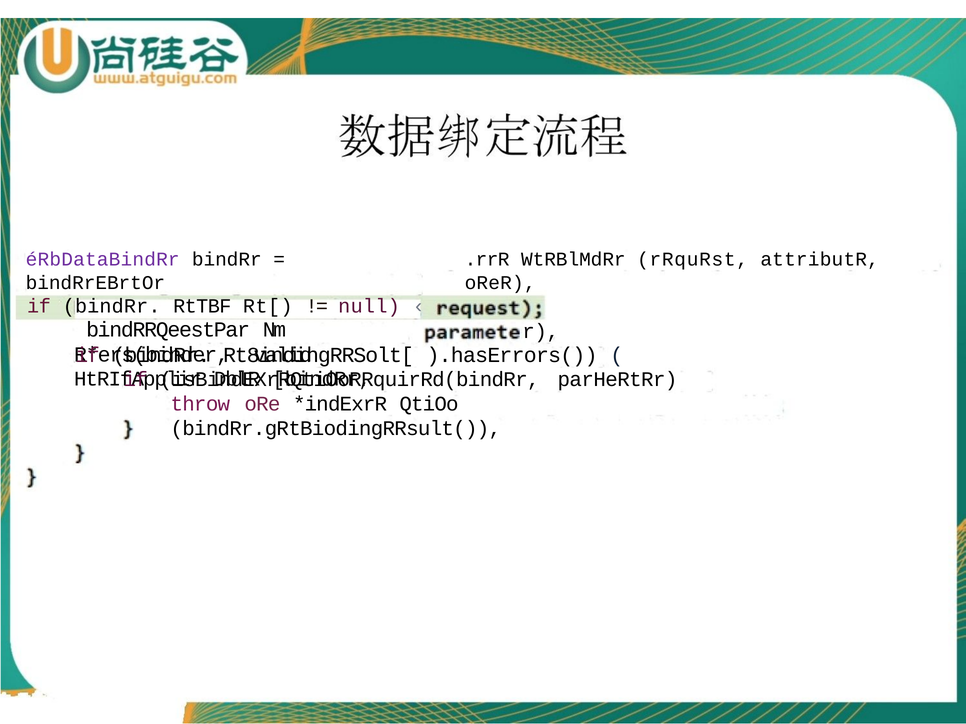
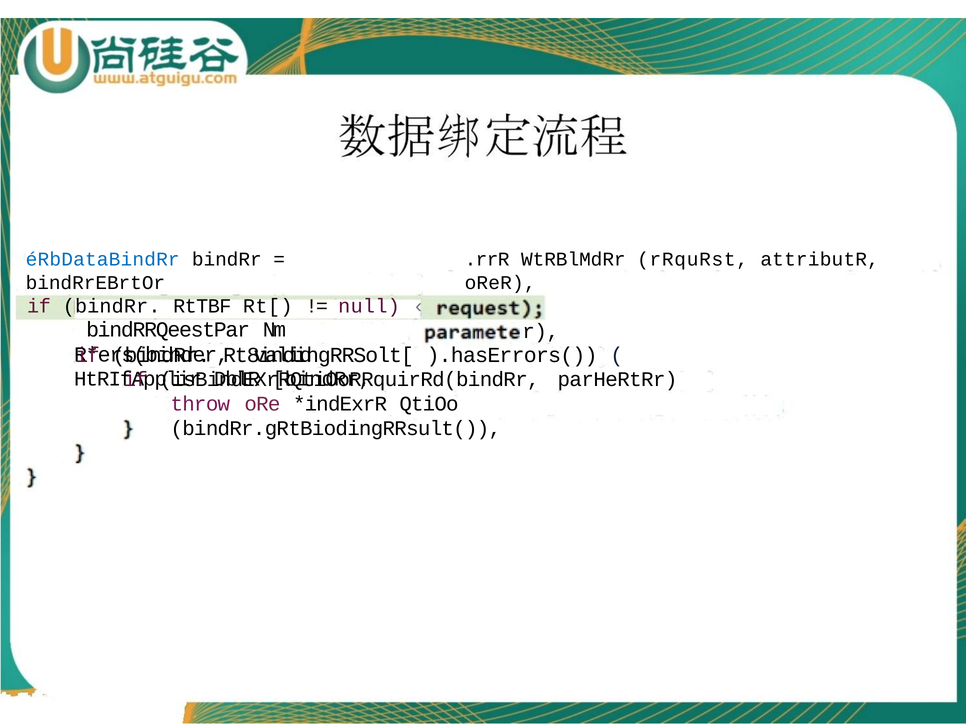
éRbDataBindRr colour: purple -> blue (103, 260)
